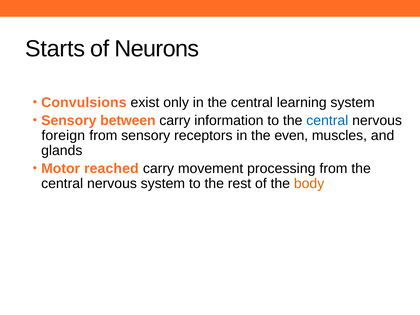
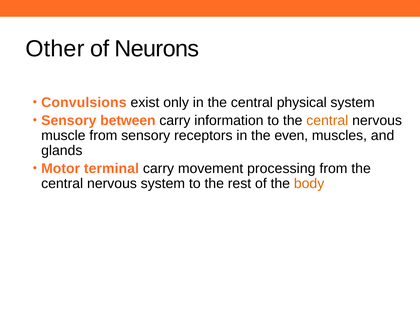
Starts: Starts -> Other (55, 49)
learning: learning -> physical (302, 103)
central colour: blue -> orange (327, 120)
foreign: foreign -> muscle (63, 136)
reached: reached -> terminal (111, 169)
